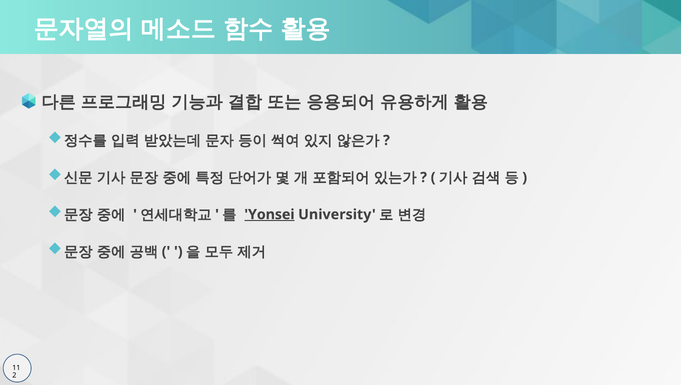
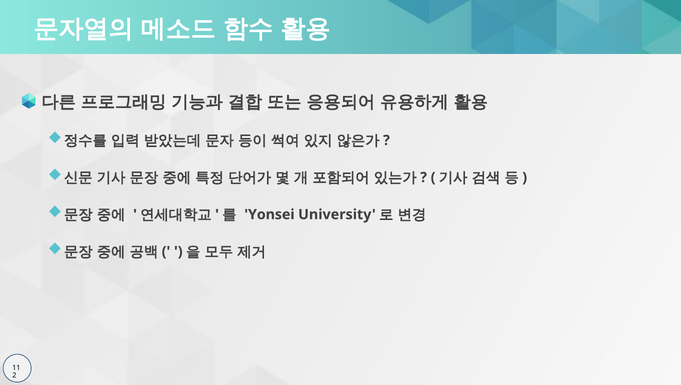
Yonsei underline: present -> none (269, 214)
